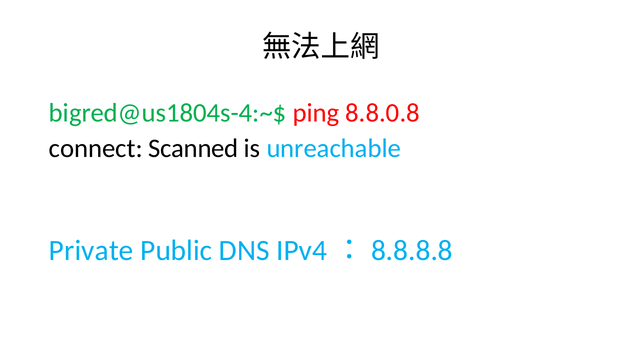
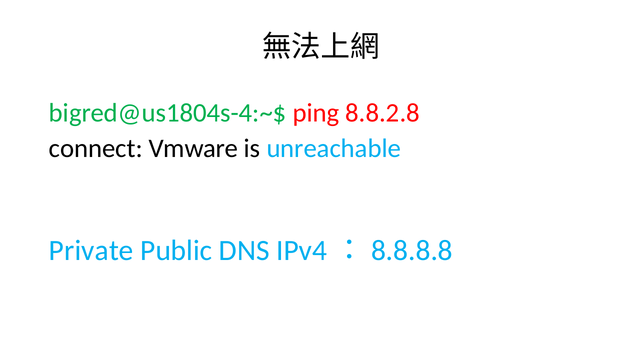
8.8.0.8: 8.8.0.8 -> 8.8.2.8 (383, 113)
Scanned: Scanned -> Vmware (193, 148)
